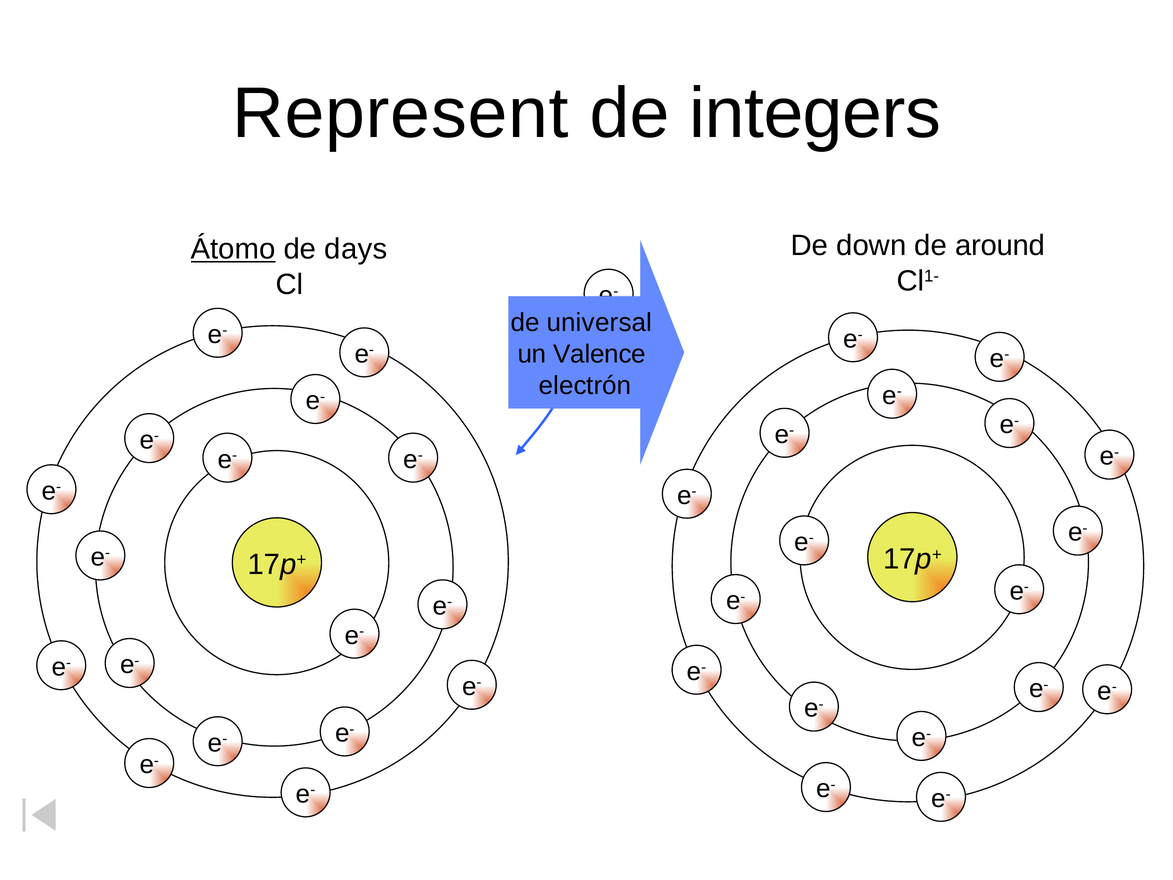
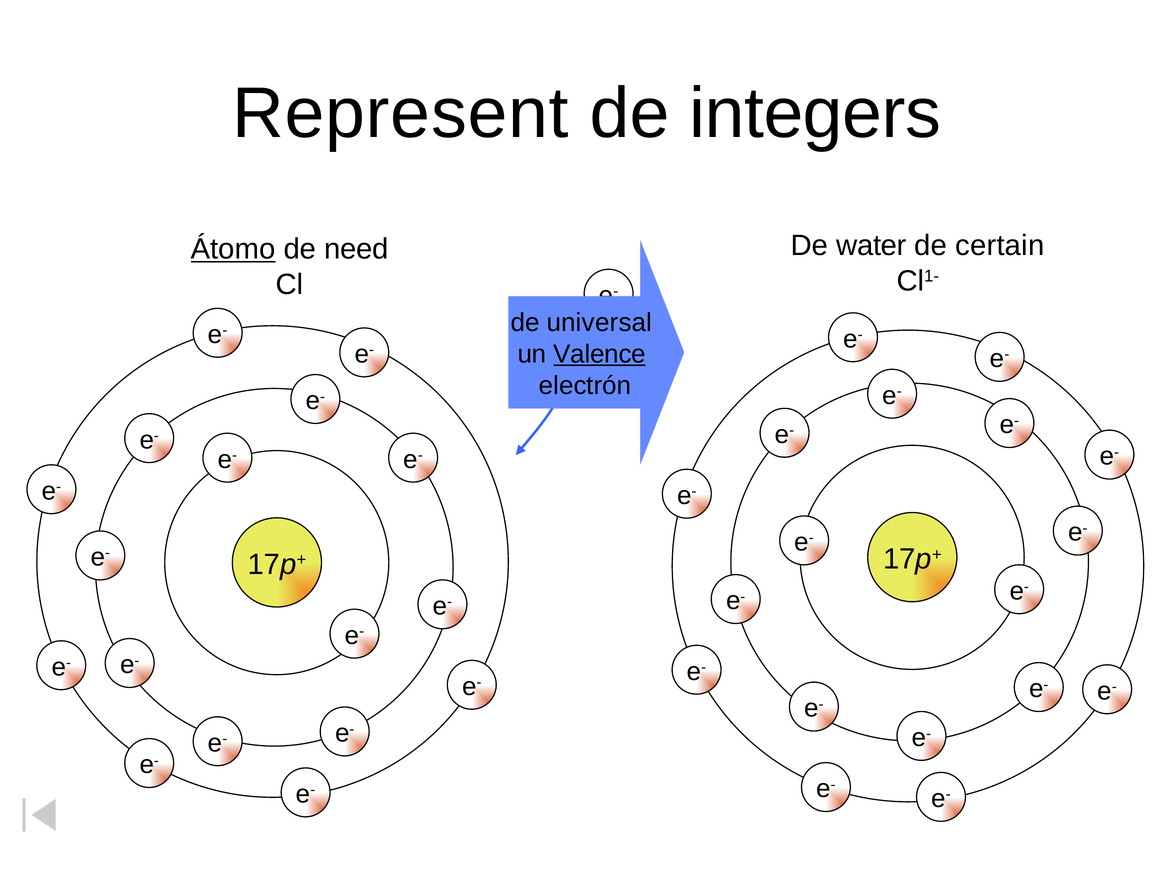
down: down -> water (872, 246)
around: around -> certain (1000, 246)
days: days -> need (356, 249)
Valence underline: none -> present (600, 354)
